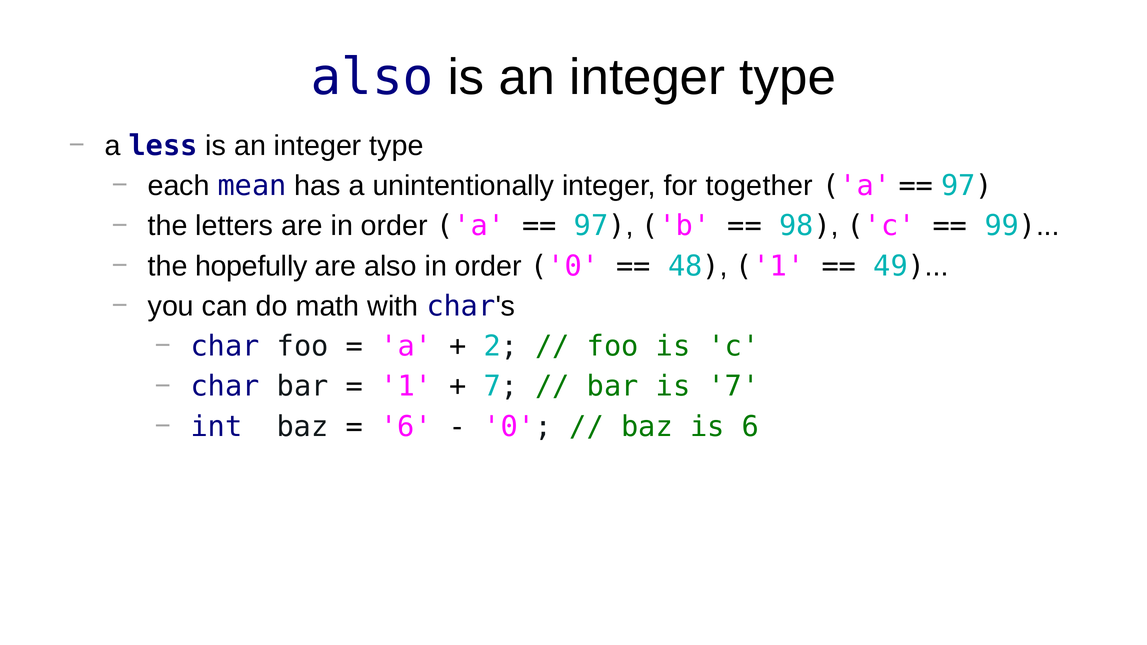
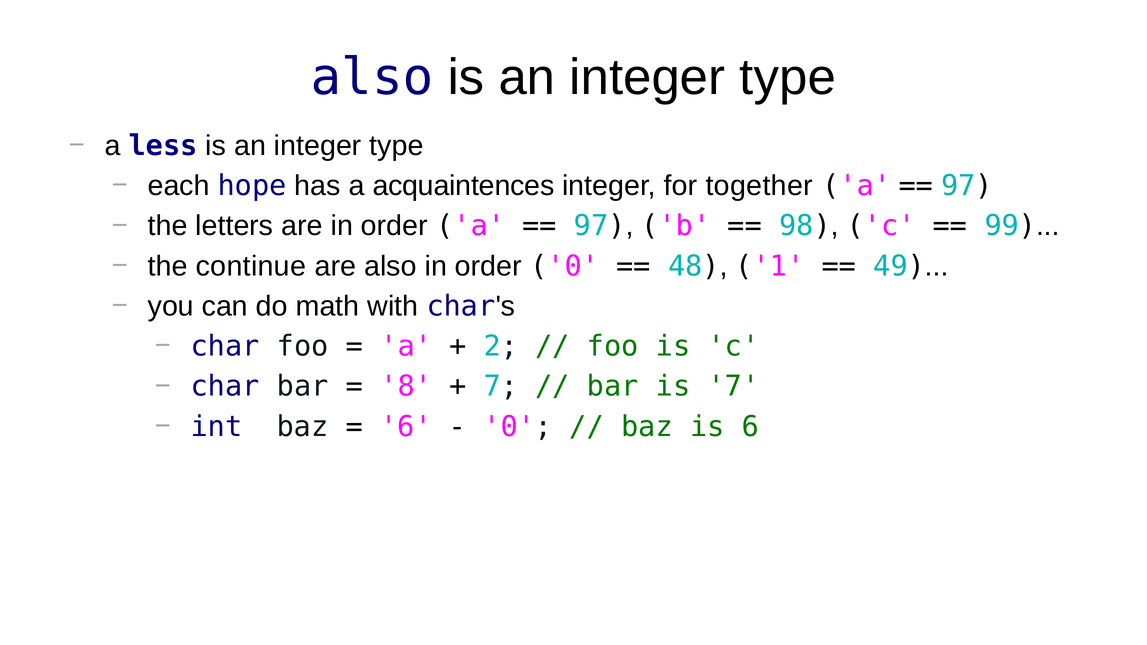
mean: mean -> hope (252, 186)
unintentionally: unintentionally -> acquaintences (463, 186)
hopefully: hopefully -> continue (251, 266)
1: 1 -> 8 (406, 387)
